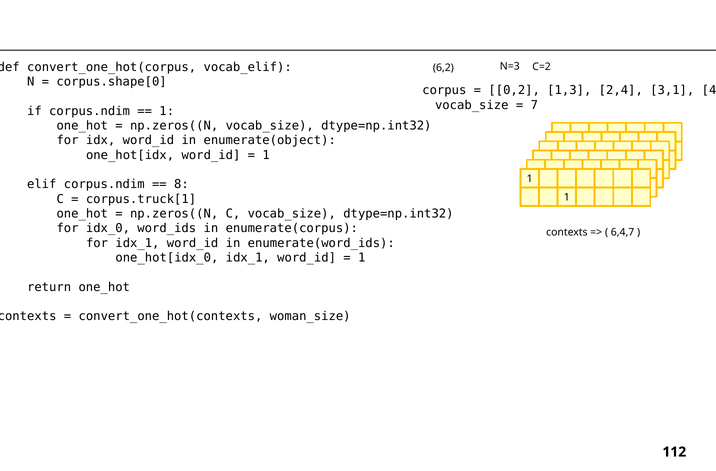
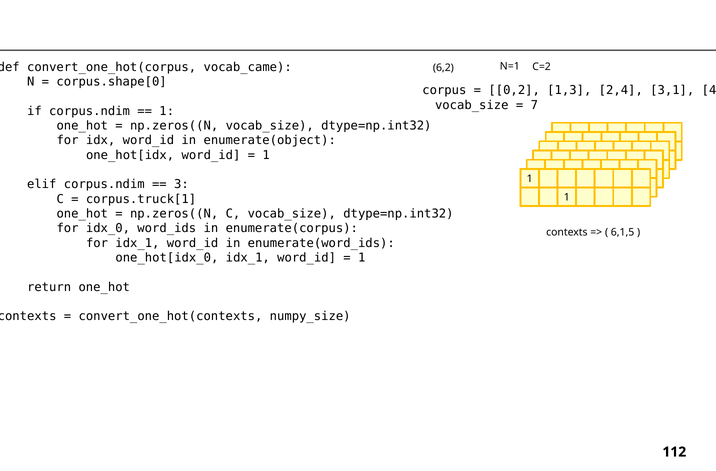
vocab_elif: vocab_elif -> vocab_came (248, 67)
N=3: N=3 -> N=1 (510, 66)
8: 8 -> 3 (181, 184)
6,4,7: 6,4,7 -> 6,1,5 (623, 232)
woman_size: woman_size -> numpy_size (310, 316)
